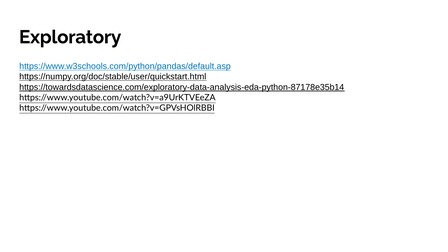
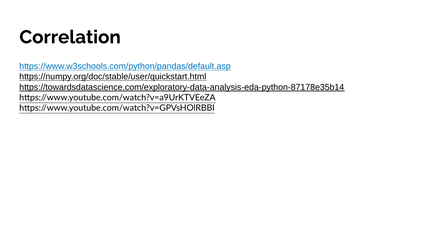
Exploratory: Exploratory -> Correlation (70, 37)
